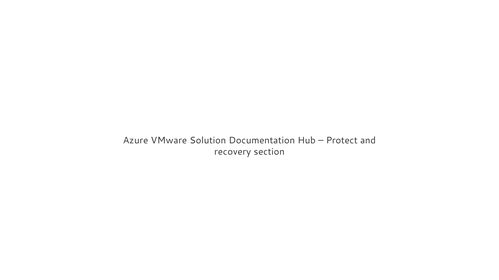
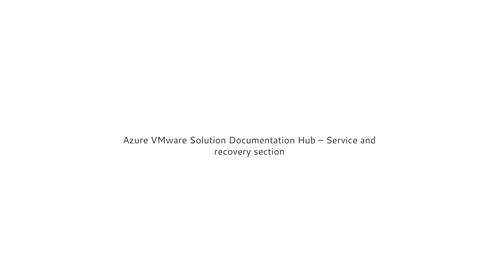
Protect: Protect -> Service (342, 141)
